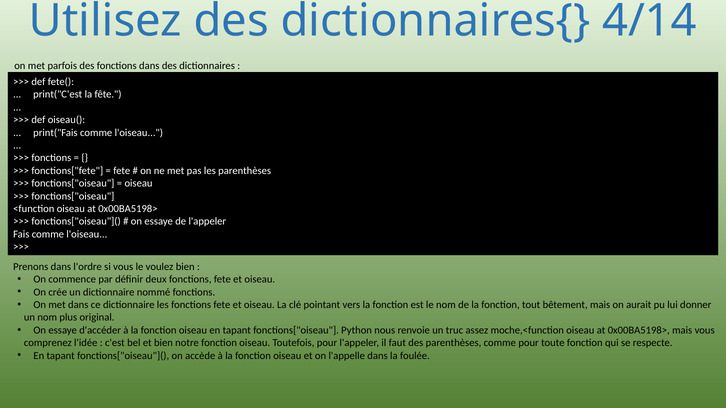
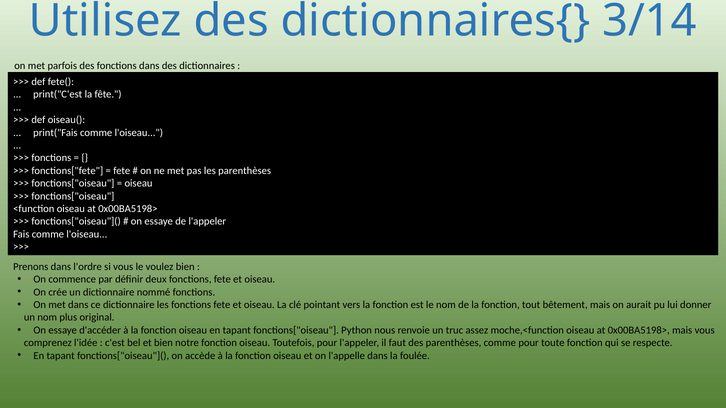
4/14: 4/14 -> 3/14 (650, 21)
